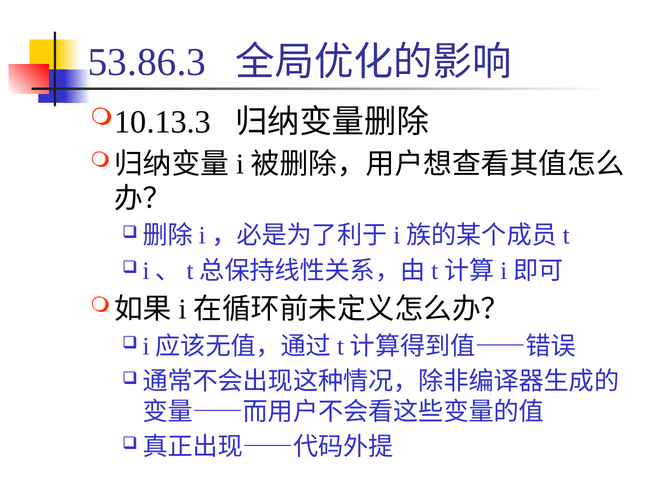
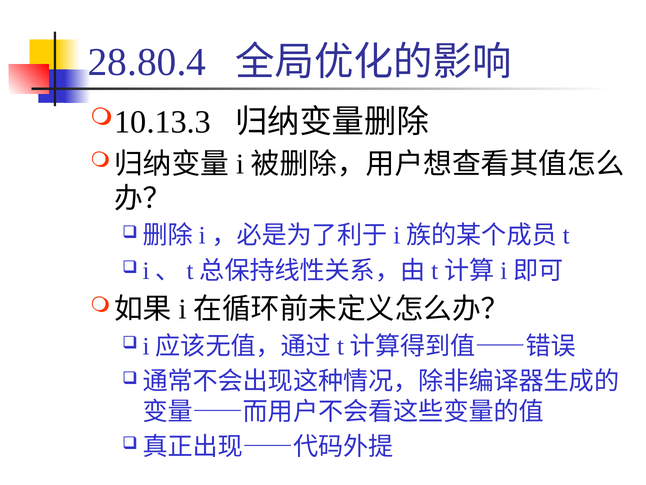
53.86.3: 53.86.3 -> 28.80.4 (147, 62)
